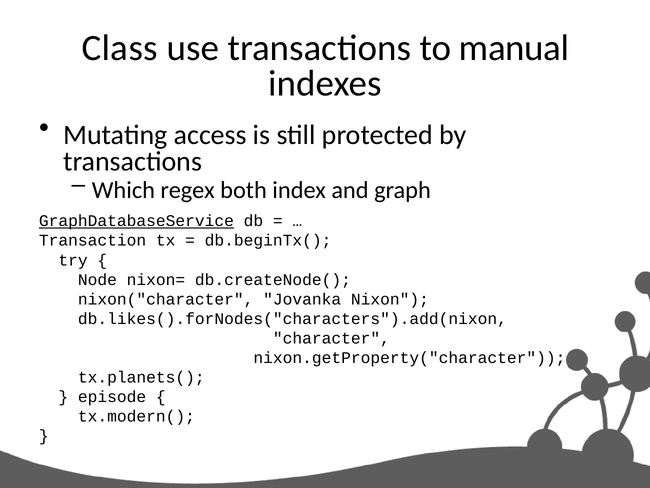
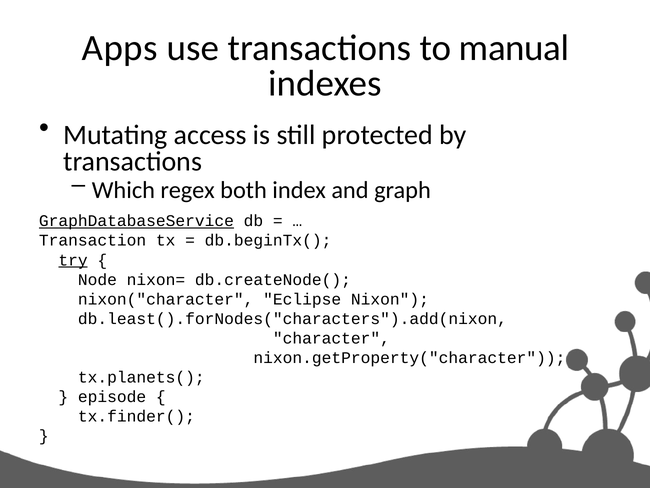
Class: Class -> Apps (120, 48)
try underline: none -> present (73, 260)
Jovanka: Jovanka -> Eclipse (302, 299)
db.likes().forNodes("characters").add(nixon: db.likes().forNodes("characters").add(nixon -> db.least().forNodes("characters").add(nixon (292, 318)
tx.modern(: tx.modern( -> tx.finder( (136, 416)
